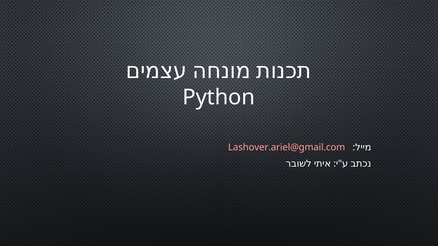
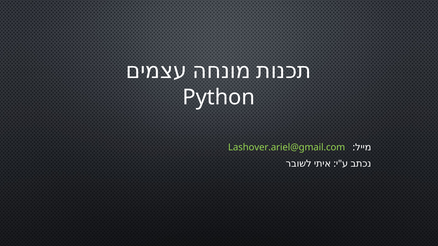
Lashover.ariel@gmail.com colour: pink -> light green (287, 148)
